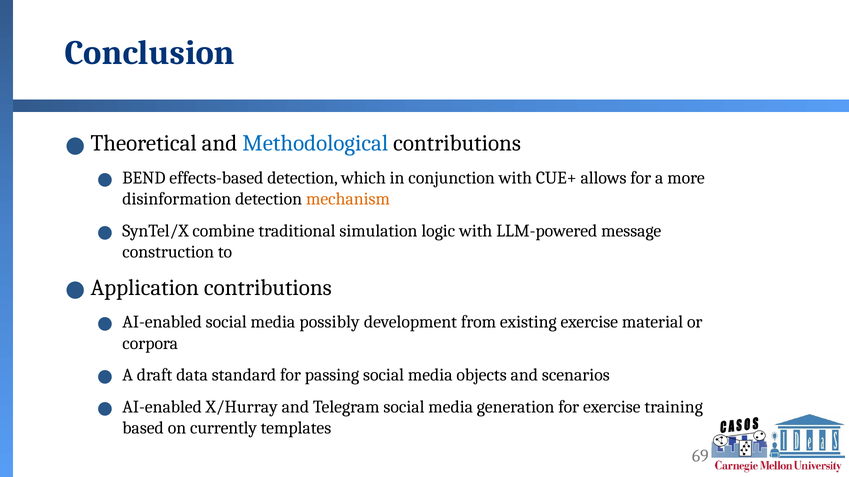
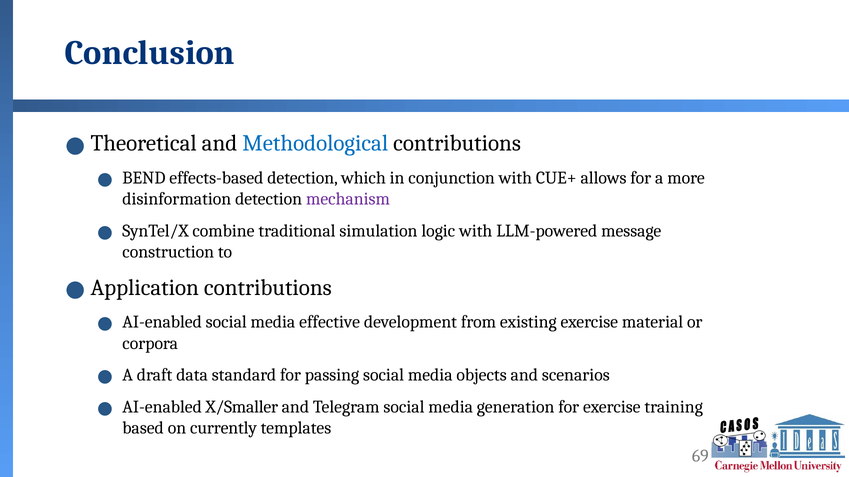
mechanism colour: orange -> purple (348, 199)
possibly: possibly -> effective (330, 322)
X/Hurray: X/Hurray -> X/Smaller (242, 407)
